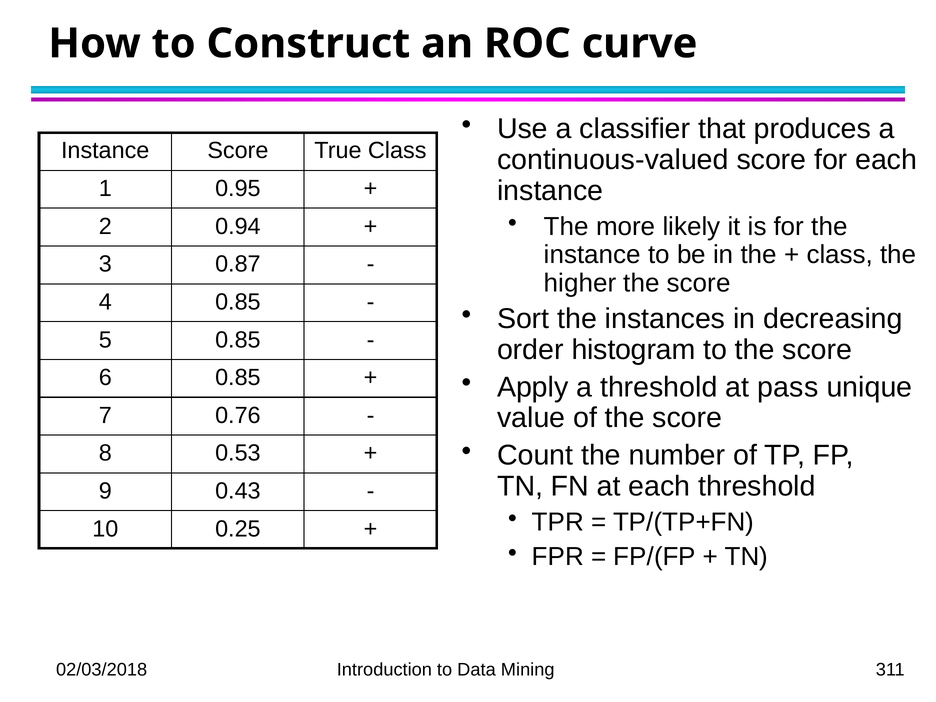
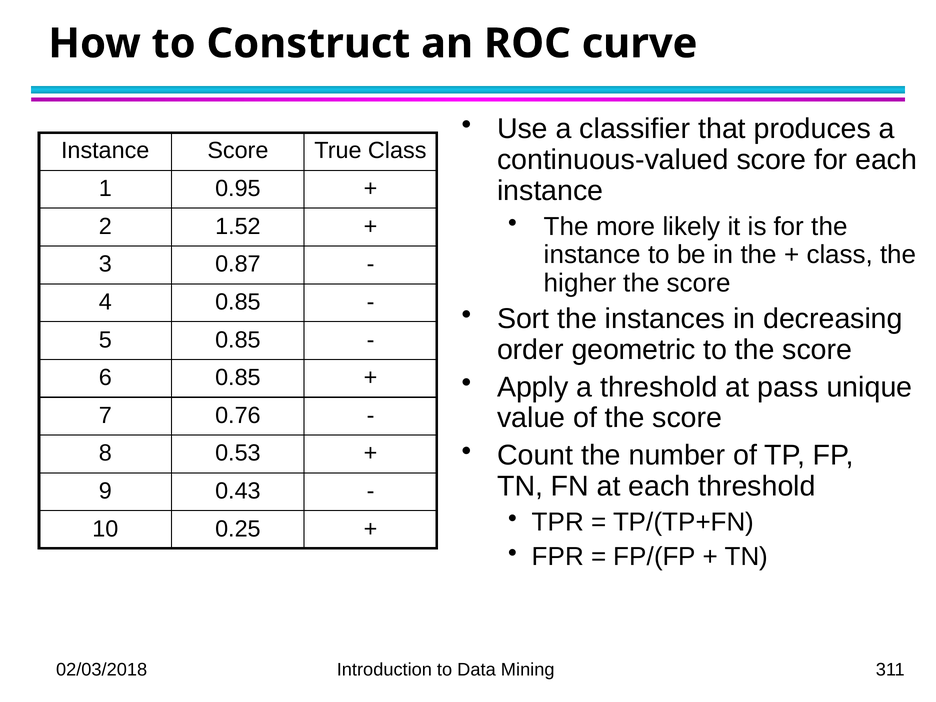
0.94: 0.94 -> 1.52 (238, 226)
histogram: histogram -> geometric (634, 350)
